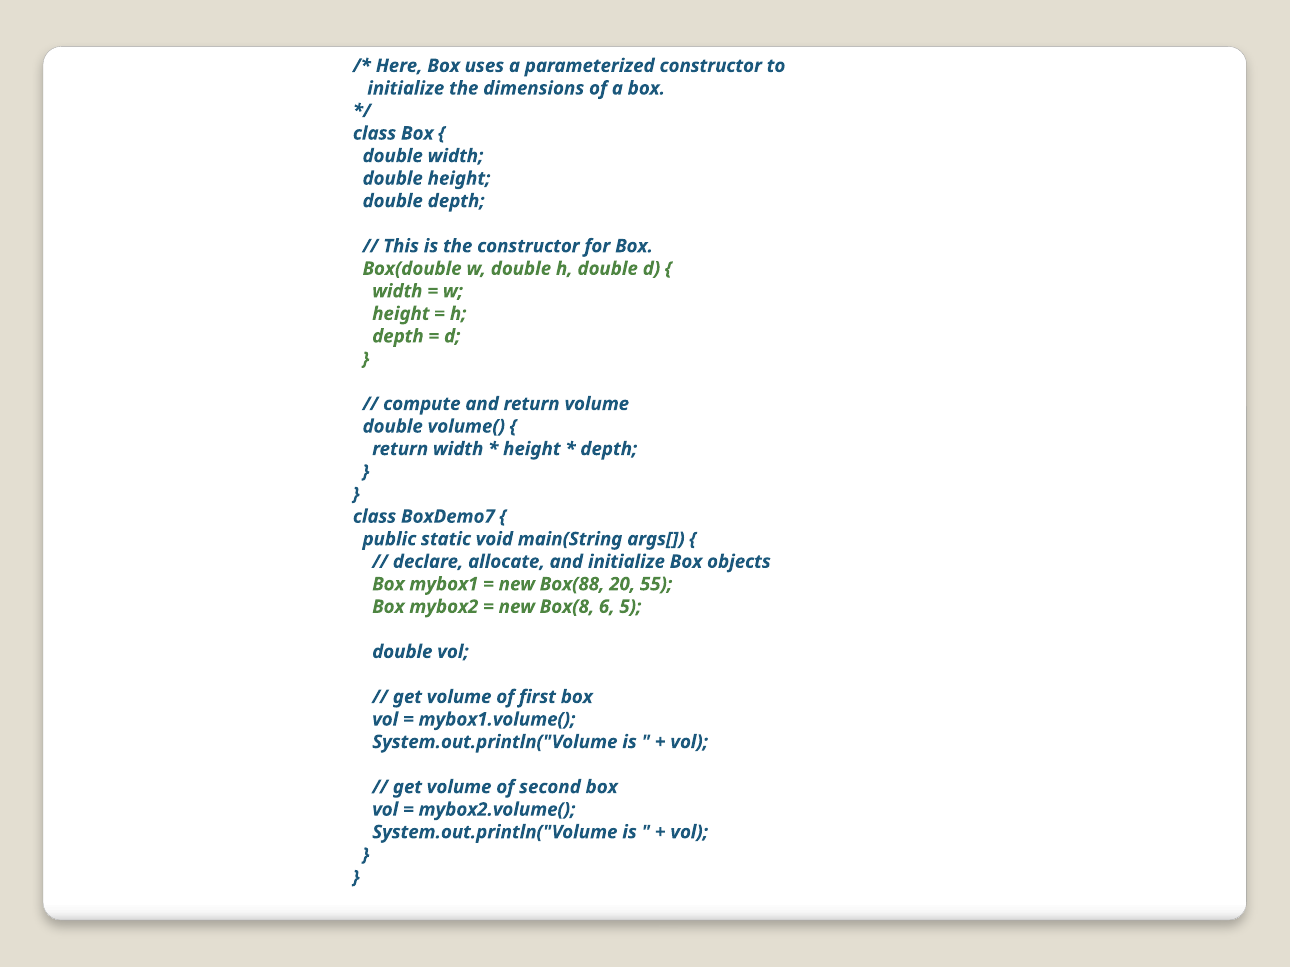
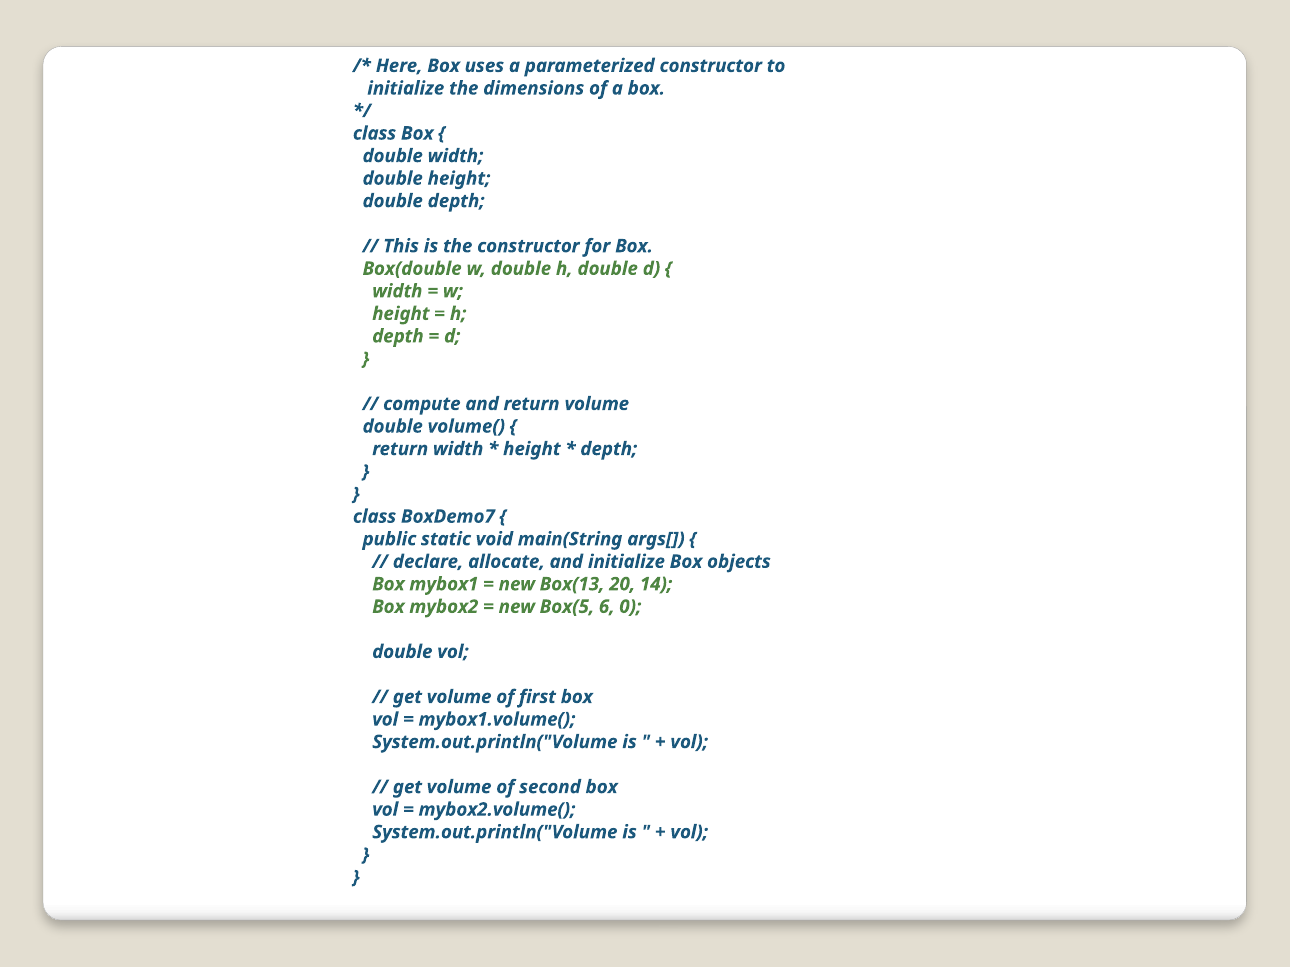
Box(88: Box(88 -> Box(13 (572, 584)
55: 55 -> 14 (656, 584)
Box(8: Box(8 -> Box(5 (567, 607)
5: 5 -> 0 (630, 607)
